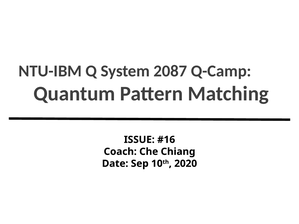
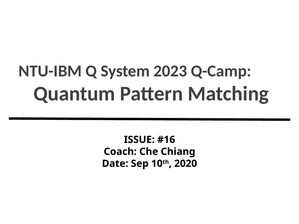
2087: 2087 -> 2023 (170, 71)
